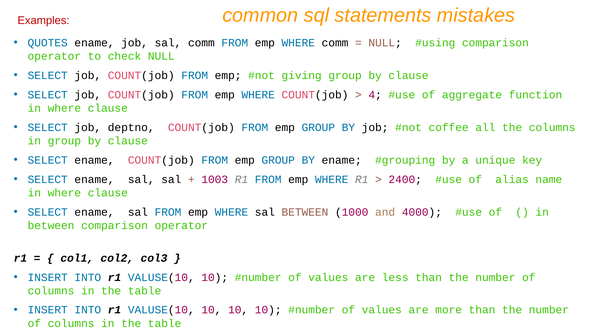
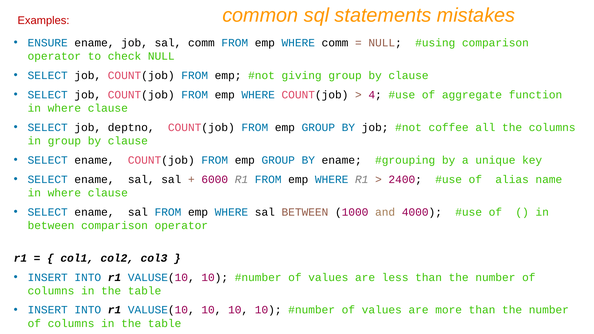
QUOTES: QUOTES -> ENSURE (48, 43)
1003: 1003 -> 6000 (215, 179)
